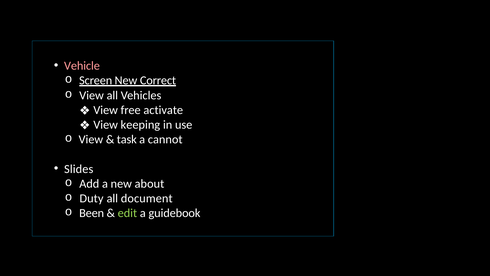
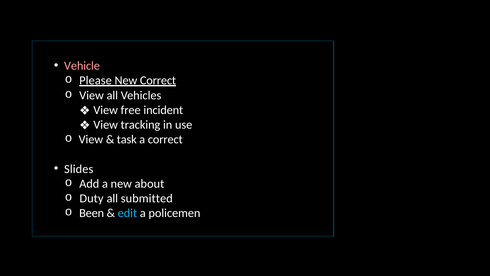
Screen: Screen -> Please (96, 80)
activate: activate -> incident (163, 110)
keeping: keeping -> tracking (140, 125)
a cannot: cannot -> correct (165, 139)
document: document -> submitted (147, 198)
edit colour: light green -> light blue (127, 213)
guidebook: guidebook -> policemen (174, 213)
